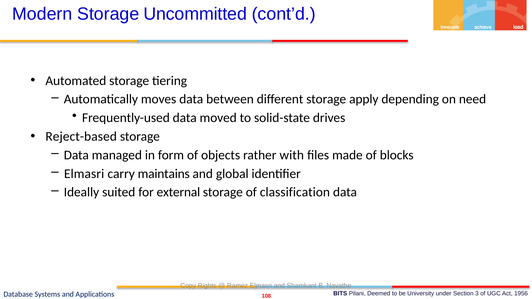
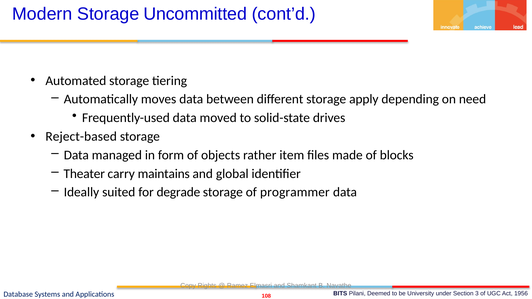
with: with -> item (292, 155)
Elmasri: Elmasri -> Theater (84, 174)
external: external -> degrade (178, 192)
classification: classification -> programmer (295, 192)
